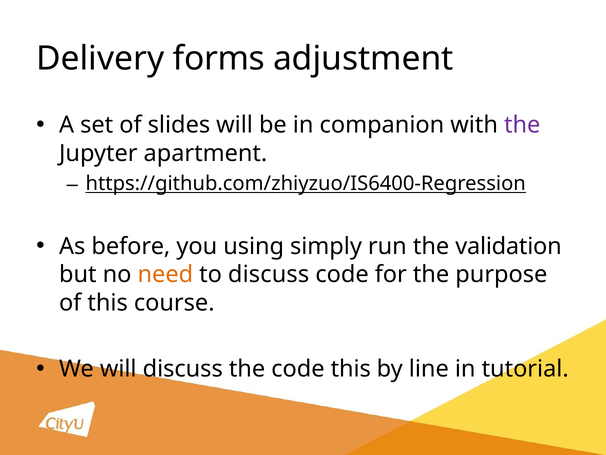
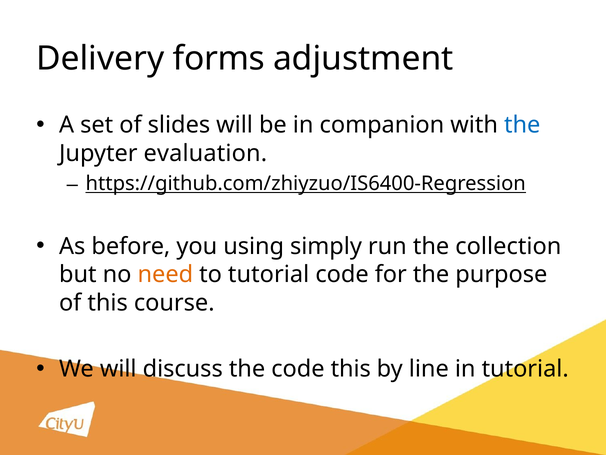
the colour: purple -> blue (522, 125)
apartment: apartment -> evaluation (205, 153)
validation: validation -> collection (508, 246)
to discuss: discuss -> tutorial (269, 274)
